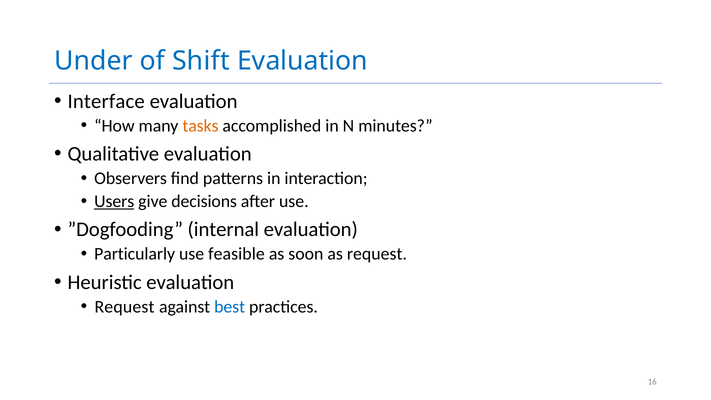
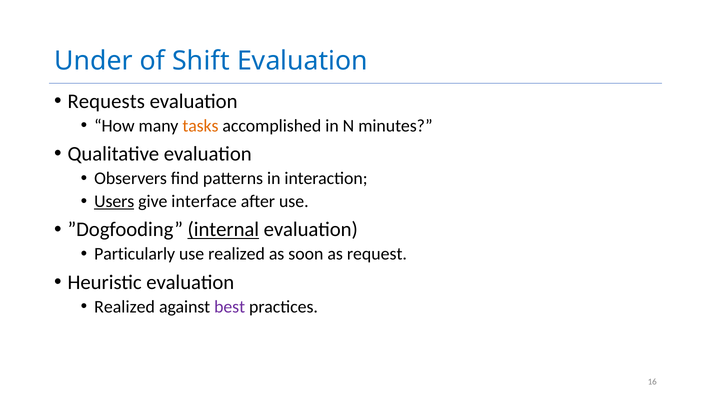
Interface: Interface -> Requests (106, 101)
decisions: decisions -> interface (204, 201)
internal underline: none -> present (223, 230)
use feasible: feasible -> realized (237, 254)
Request: Request -> Realized (125, 307)
best colour: blue -> purple (230, 307)
